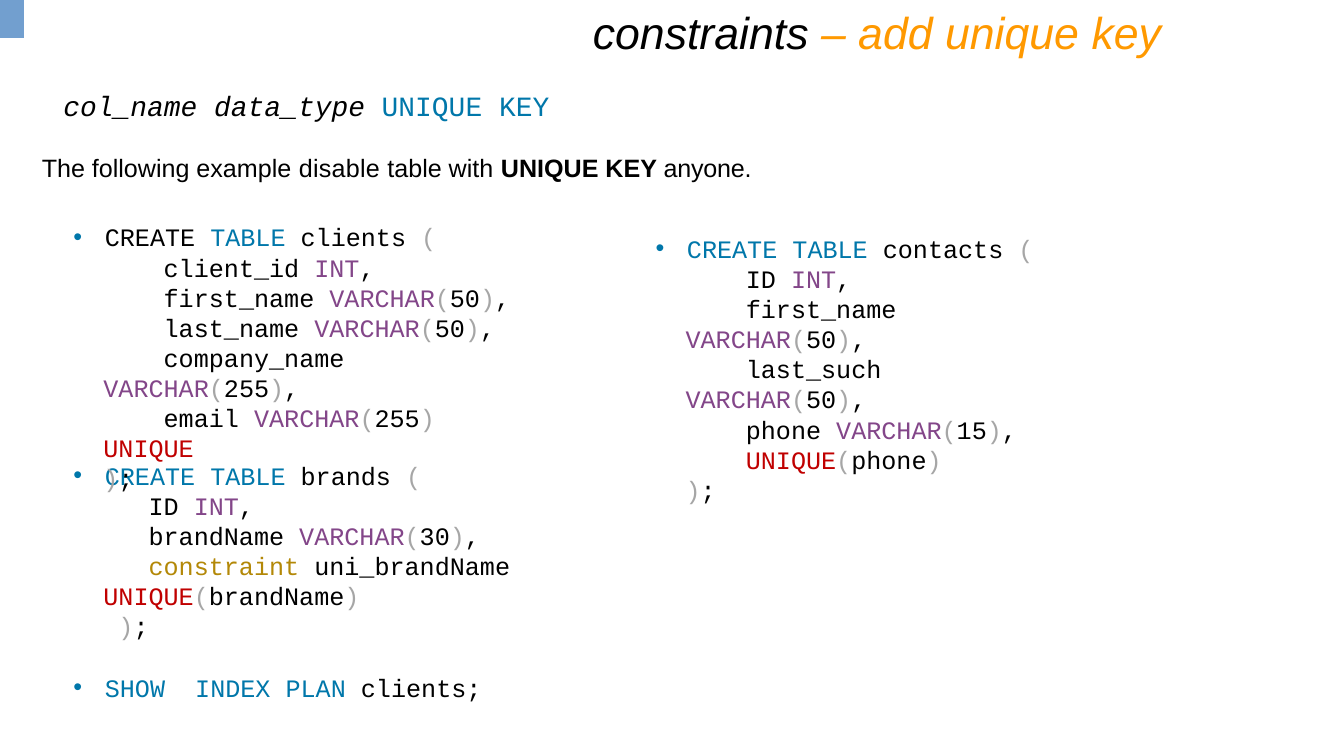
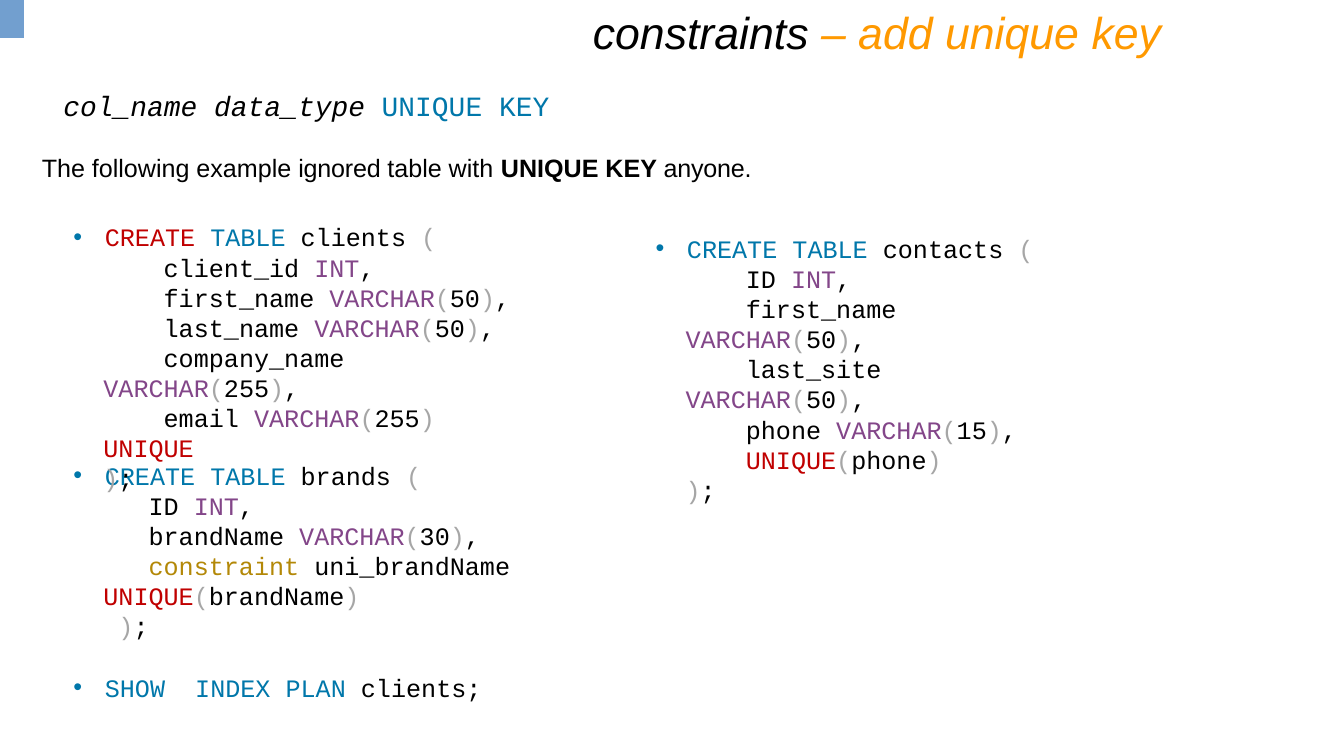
disable: disable -> ignored (340, 169)
CREATE colour: black -> red (150, 239)
last_such: last_such -> last_site (814, 371)
